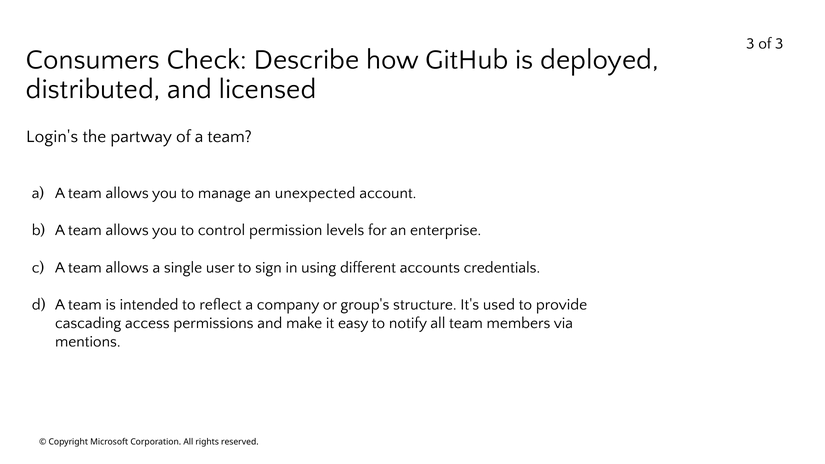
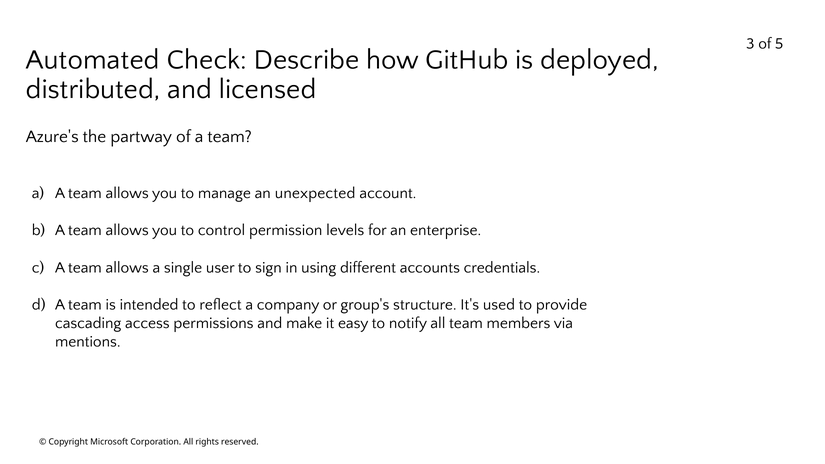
of 3: 3 -> 5 (779, 44)
Consumers: Consumers -> Automated (93, 60)
Login's: Login's -> Azure's (52, 136)
